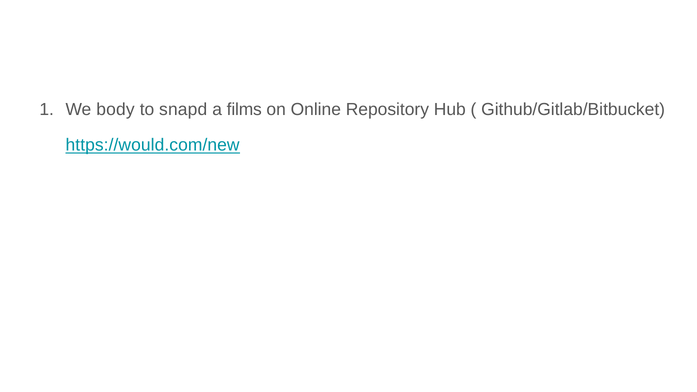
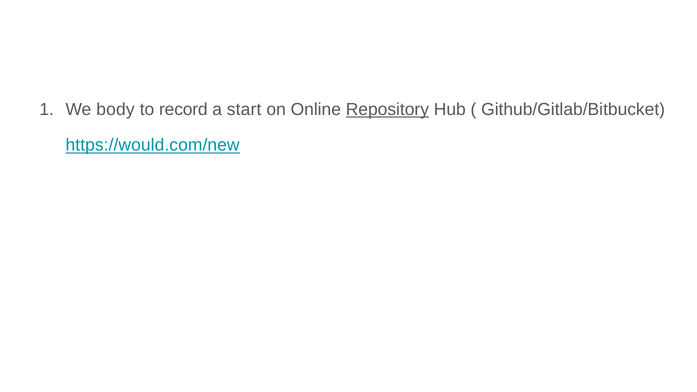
snapd: snapd -> record (183, 110)
films: films -> start (244, 110)
Repository underline: none -> present (387, 110)
